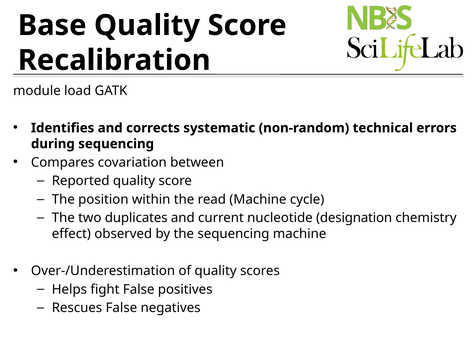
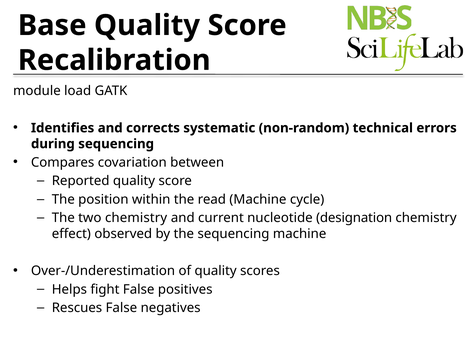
two duplicates: duplicates -> chemistry (136, 218)
